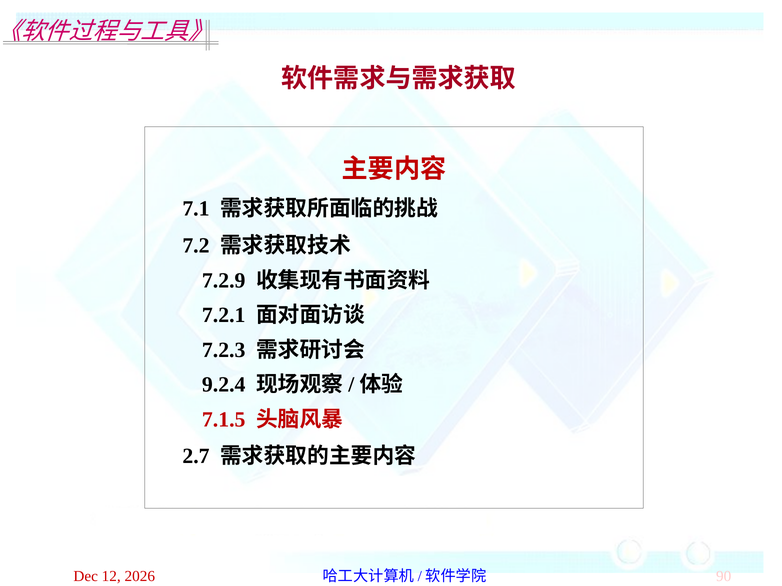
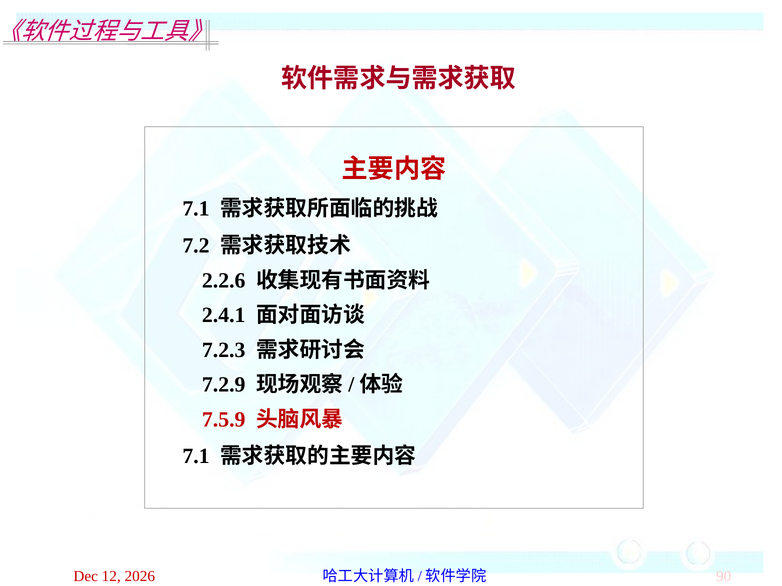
7.2.9: 7.2.9 -> 2.2.6 (224, 281)
7.2.1: 7.2.1 -> 2.4.1 (224, 315)
9.2.4: 9.2.4 -> 7.2.9 (224, 385)
7.1.5: 7.1.5 -> 7.5.9 (224, 420)
2.7: 2.7 -> 7.1 (196, 457)
